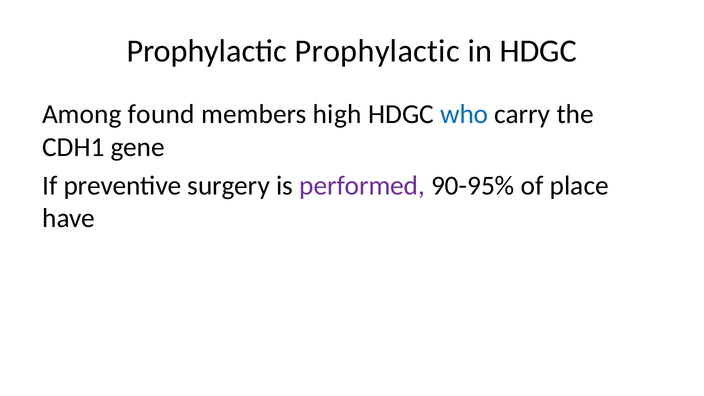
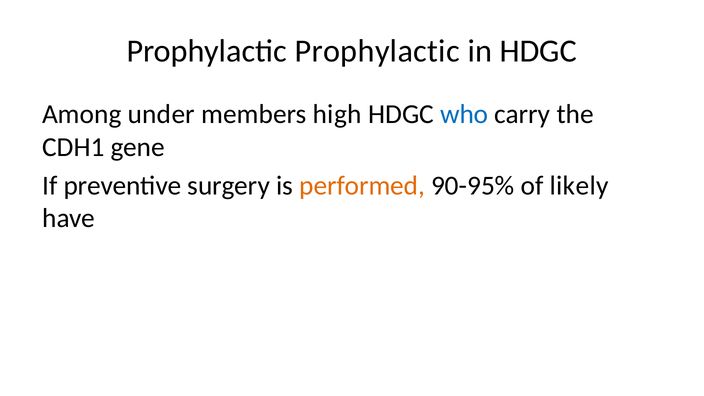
found: found -> under (161, 114)
performed colour: purple -> orange (362, 186)
place: place -> likely (579, 186)
